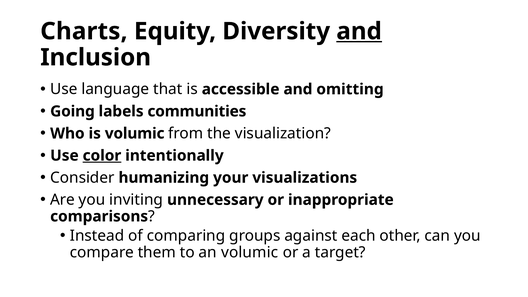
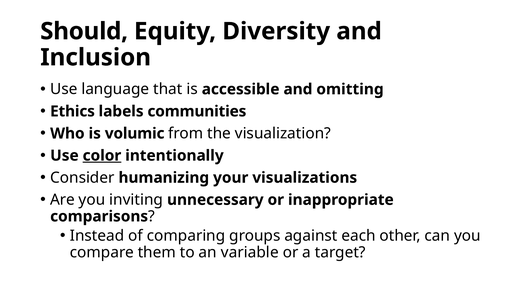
Charts: Charts -> Should (84, 31)
and underline: present -> none (359, 31)
Going: Going -> Ethics (72, 111)
an volumic: volumic -> variable (250, 252)
